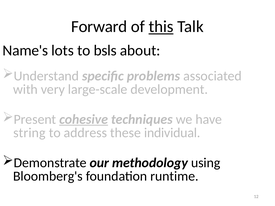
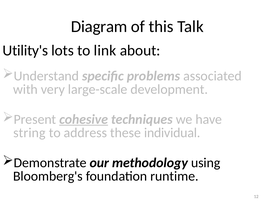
Forward: Forward -> Diagram (99, 27)
this underline: present -> none (161, 27)
Name's: Name's -> Utility's (25, 51)
bsls: bsls -> link (105, 51)
